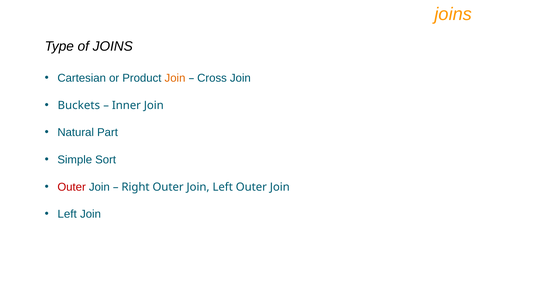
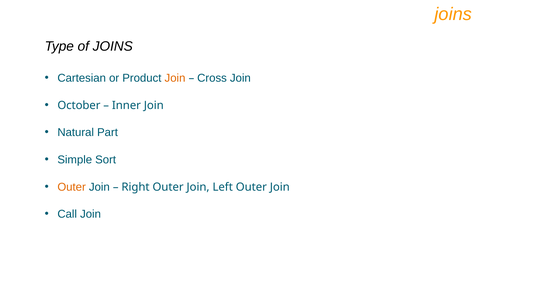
Buckets: Buckets -> October (79, 105)
Outer colour: red -> orange (72, 187)
Left: Left -> Call (67, 214)
